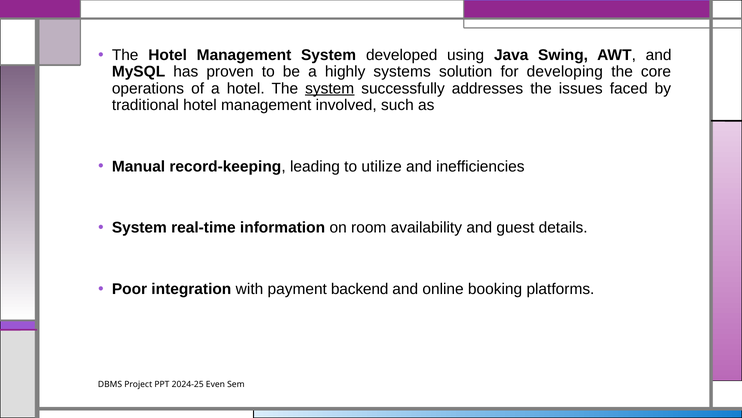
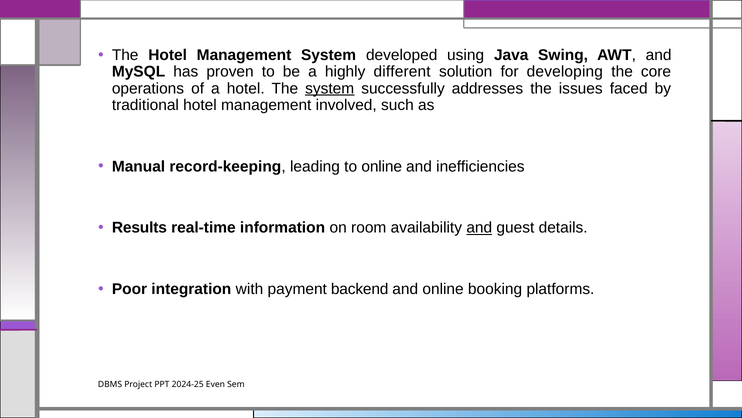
systems: systems -> different (402, 72)
to utilize: utilize -> online (382, 166)
System: System -> Results (139, 228)
and underline: none -> present (479, 228)
